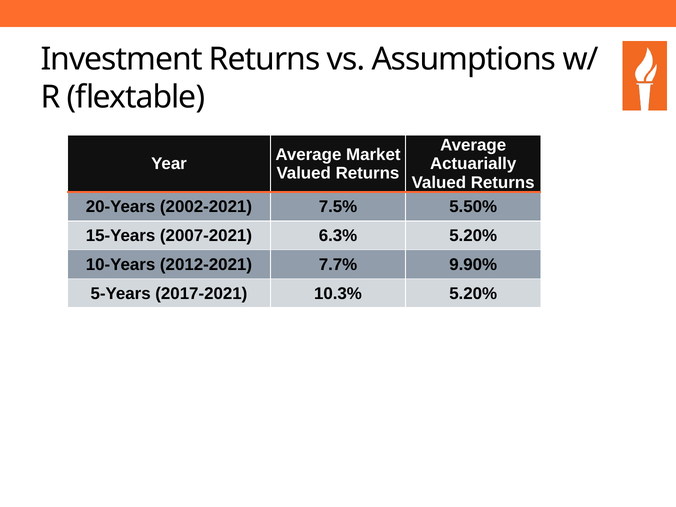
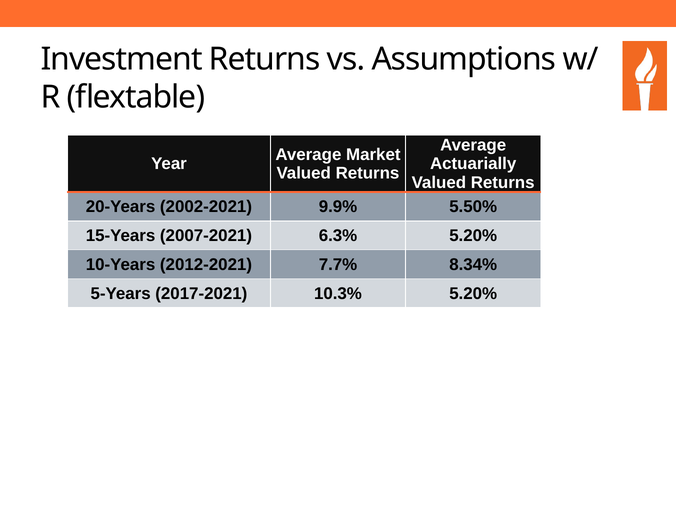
7.5%: 7.5% -> 9.9% (338, 207)
9.90%: 9.90% -> 8.34% (473, 265)
